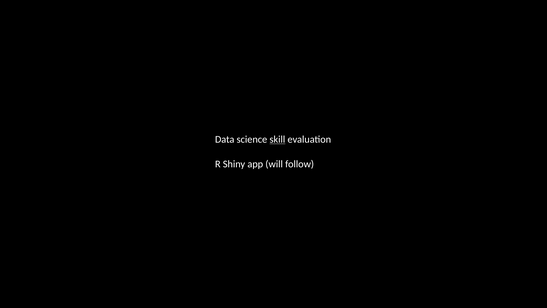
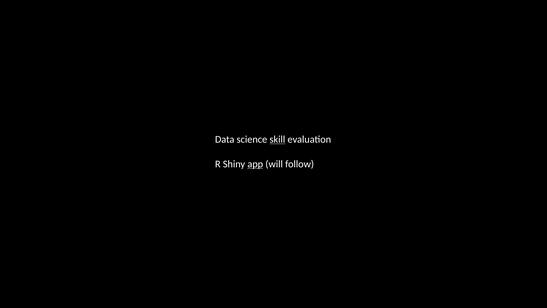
app underline: none -> present (255, 164)
